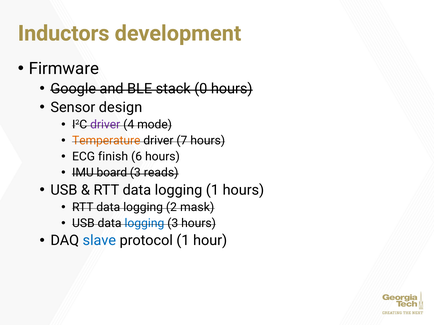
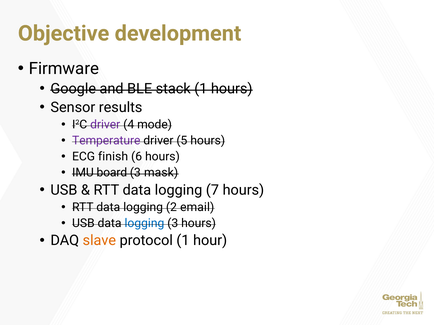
Inductors: Inductors -> Objective (64, 33)
stack 0: 0 -> 1 (201, 89)
design: design -> results (121, 107)
Temperature colour: orange -> purple (106, 141)
7: 7 -> 5 (182, 141)
reads: reads -> mask (161, 173)
logging 1: 1 -> 7 (212, 190)
mask: mask -> email (197, 208)
slave colour: blue -> orange (99, 241)
